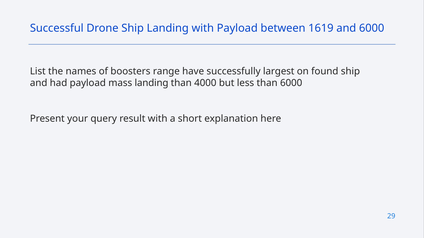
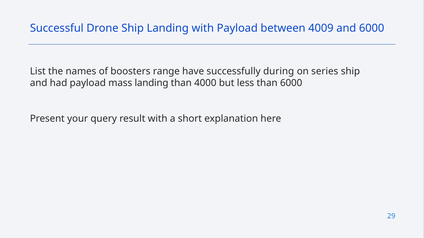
1619: 1619 -> 4009 (321, 28)
largest: largest -> during (279, 72)
found: found -> series (325, 72)
